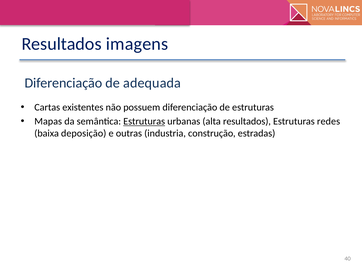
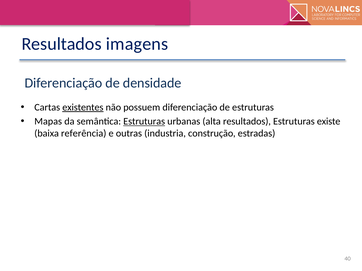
adequada: adequada -> densidade (152, 83)
existentes underline: none -> present (83, 108)
redes: redes -> existe (329, 122)
deposição: deposição -> referência (84, 134)
